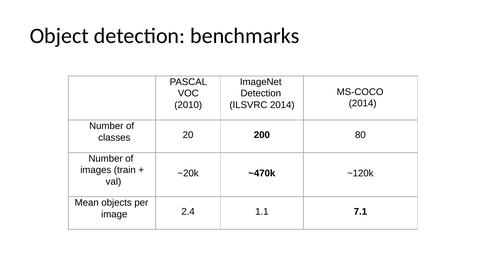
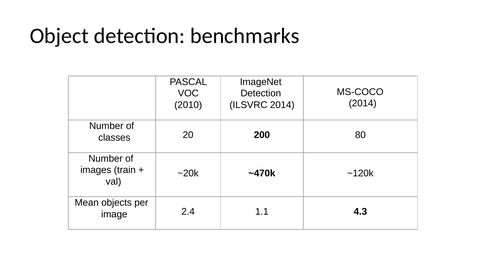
7.1: 7.1 -> 4.3 (360, 212)
